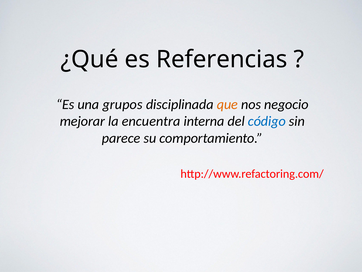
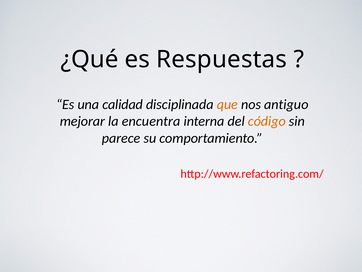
Referencias: Referencias -> Respuestas (222, 59)
grupos: grupos -> calidad (123, 104)
negocio: negocio -> antiguo (286, 104)
código colour: blue -> orange (267, 121)
